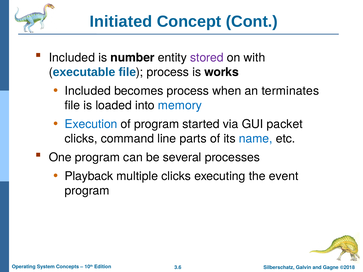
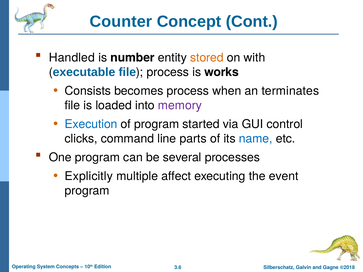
Initiated: Initiated -> Counter (121, 22)
Included: Included -> Handled (72, 58)
stored colour: purple -> orange (207, 58)
Included: Included -> Consists (88, 91)
memory colour: blue -> purple (180, 105)
packet: packet -> control (285, 124)
Playback: Playback -> Explicitly (89, 176)
multiple clicks: clicks -> affect (176, 176)
